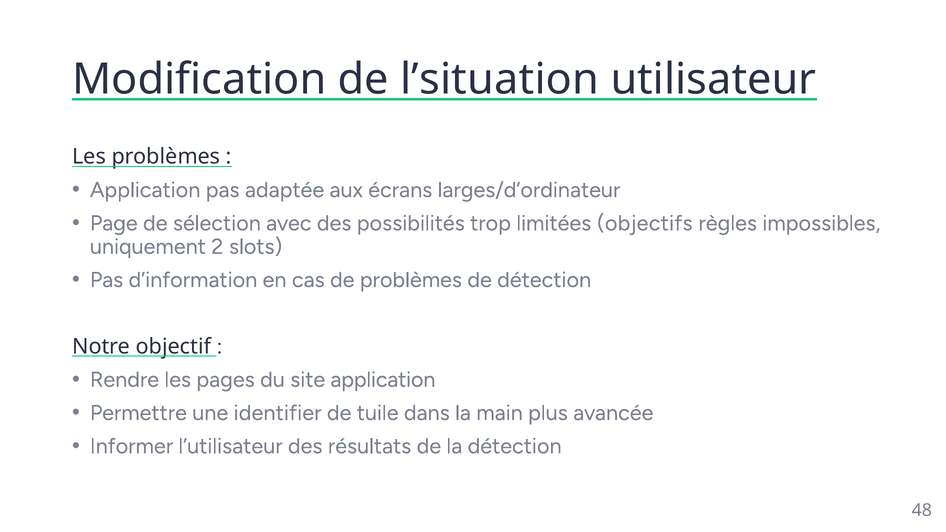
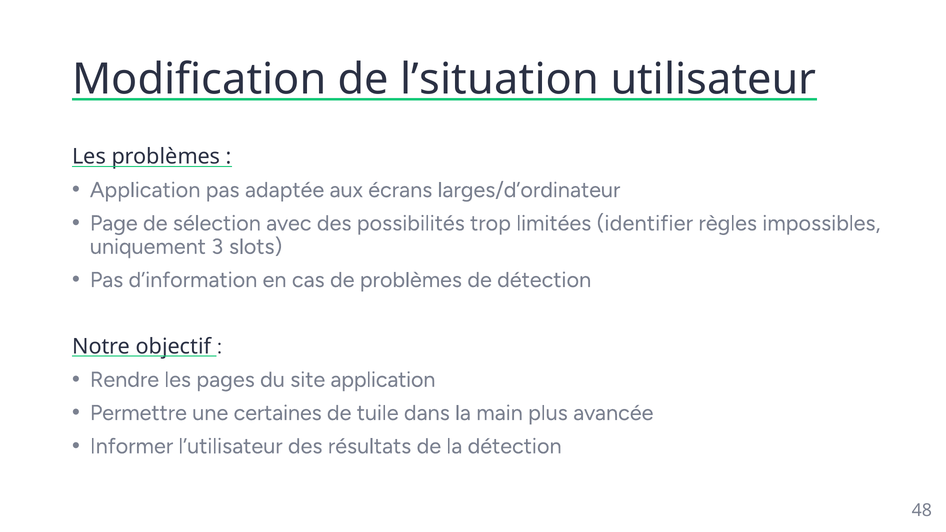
objectifs: objectifs -> identifier (645, 223)
2: 2 -> 3 (217, 247)
identifier: identifier -> certaines (278, 413)
